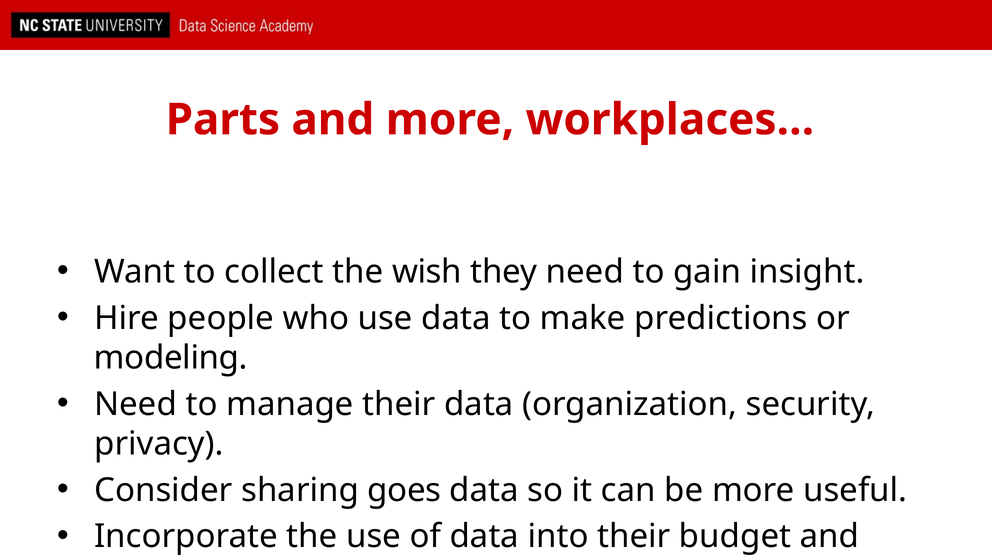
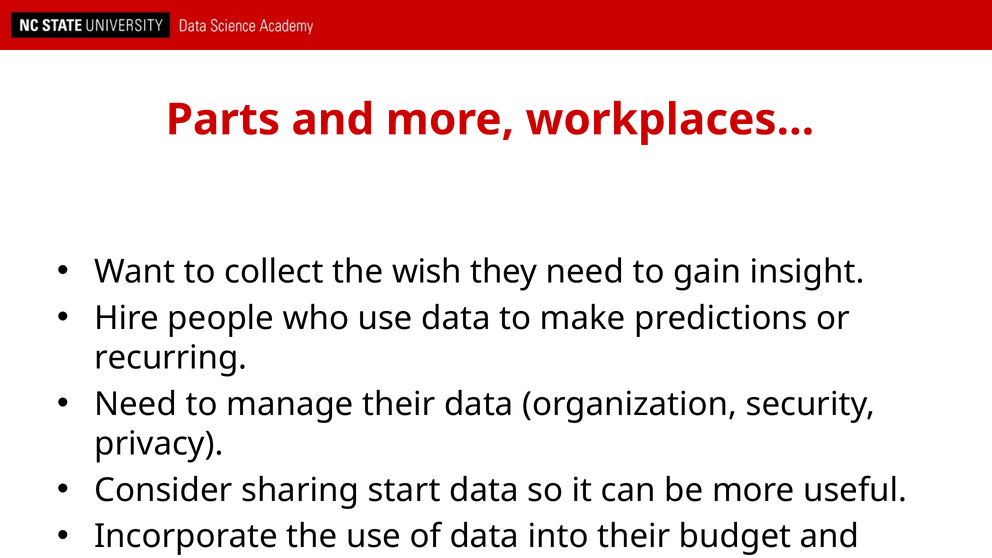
modeling: modeling -> recurring (171, 358)
goes: goes -> start (404, 490)
